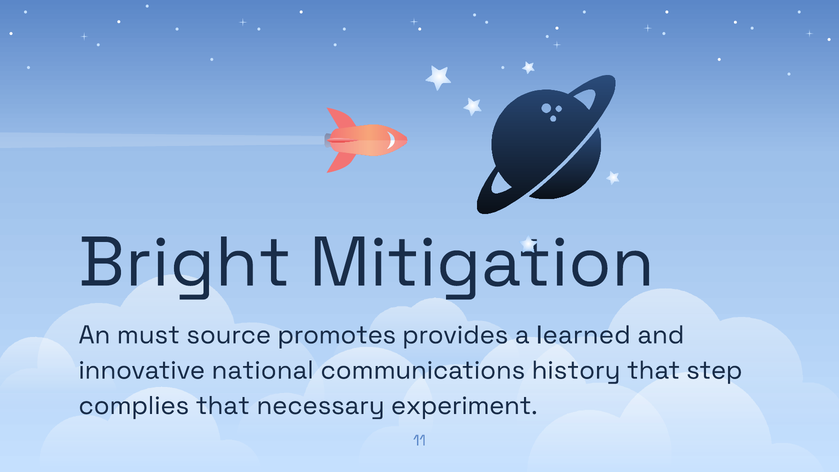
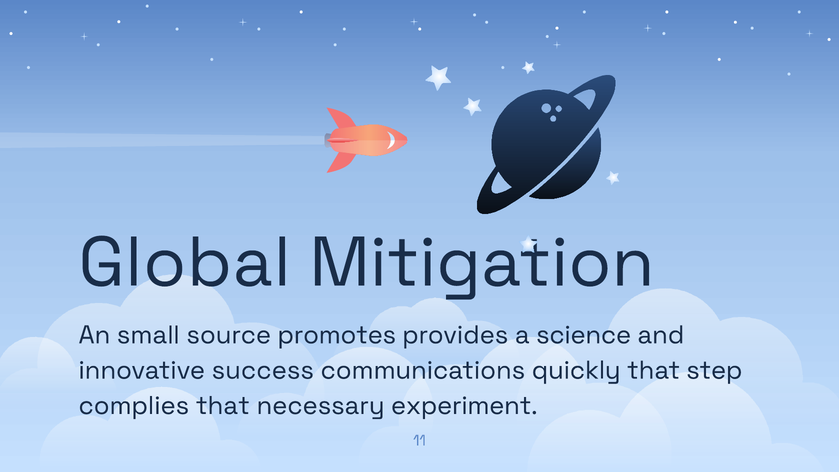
Bright: Bright -> Global (185, 262)
must: must -> small (148, 335)
learned: learned -> science (584, 335)
national: national -> success (263, 370)
history: history -> quickly (576, 370)
